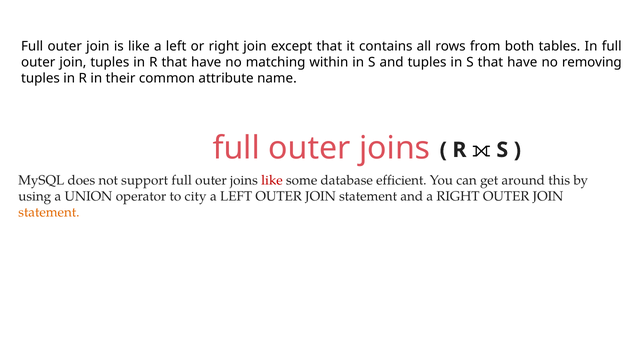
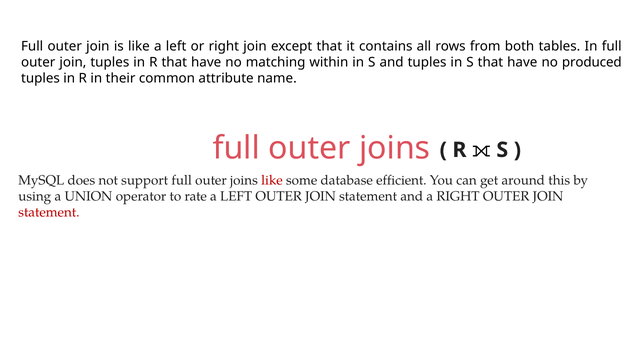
removing: removing -> produced (592, 62)
city: city -> rate (196, 197)
statement colour: orange -> red (49, 213)
